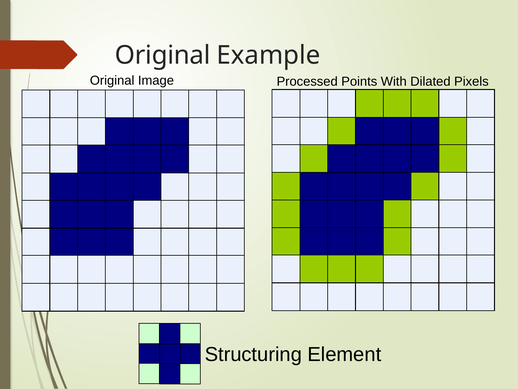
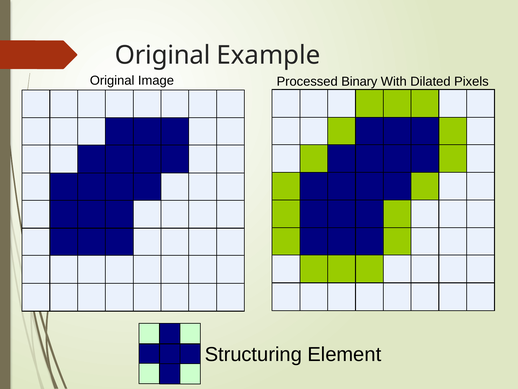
Points: Points -> Binary (359, 82)
